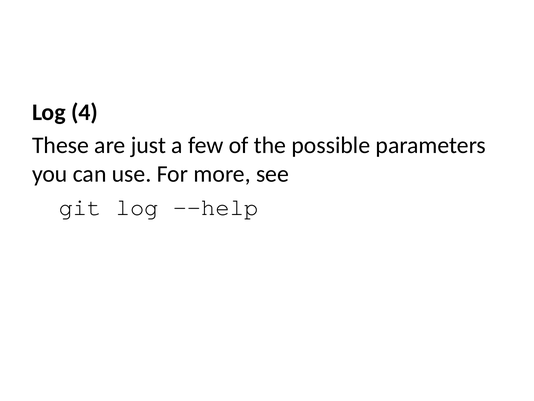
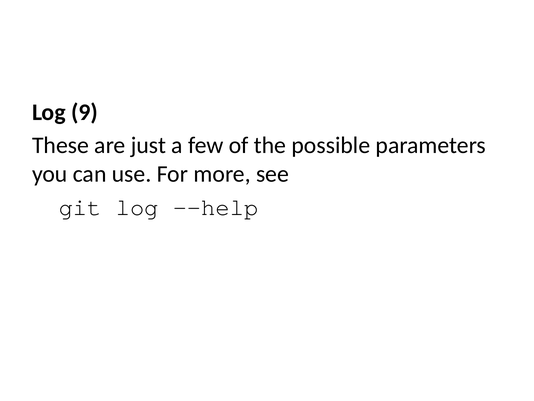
4: 4 -> 9 (84, 112)
